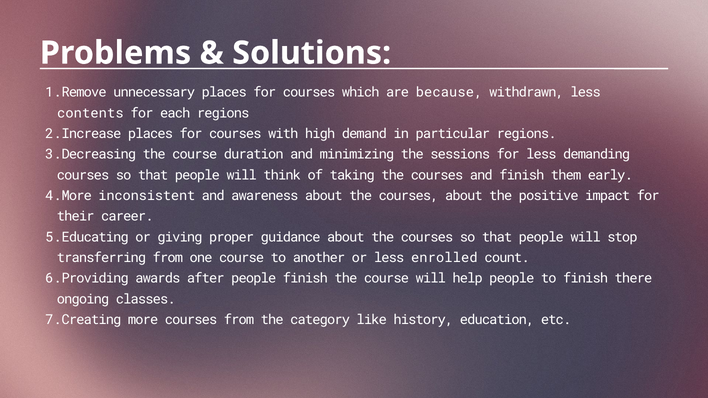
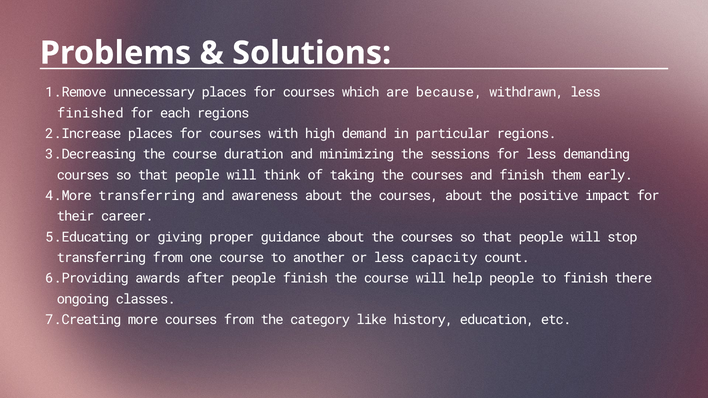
contents: contents -> finished (90, 113)
inconsistent: inconsistent -> transferring (147, 196)
enrolled: enrolled -> capacity (444, 258)
